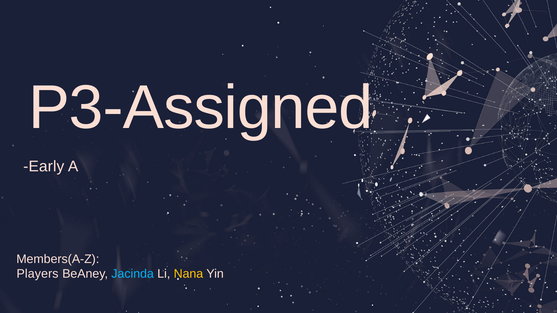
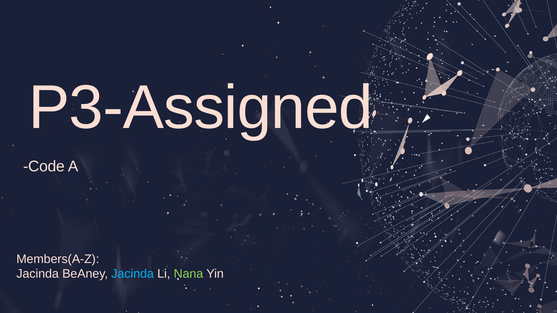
Early: Early -> Code (44, 167)
Players: Players -> Jacinda (38, 274)
Nana colour: yellow -> light green (188, 274)
